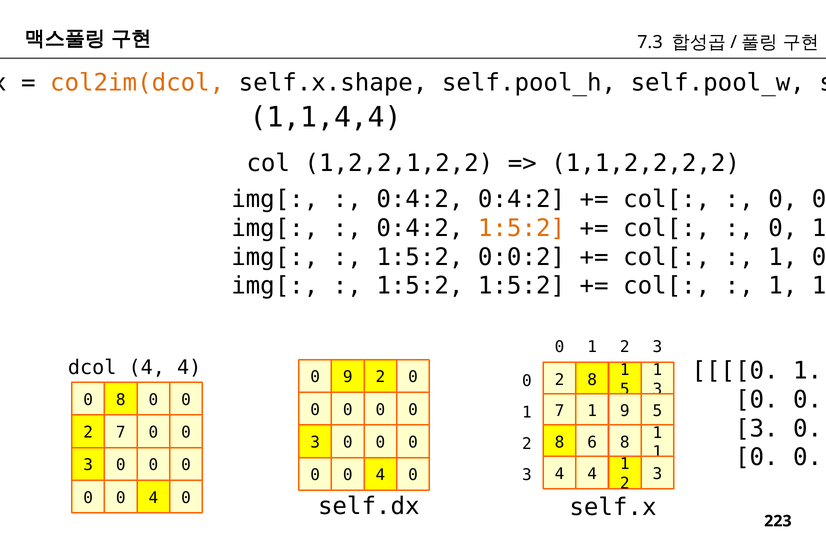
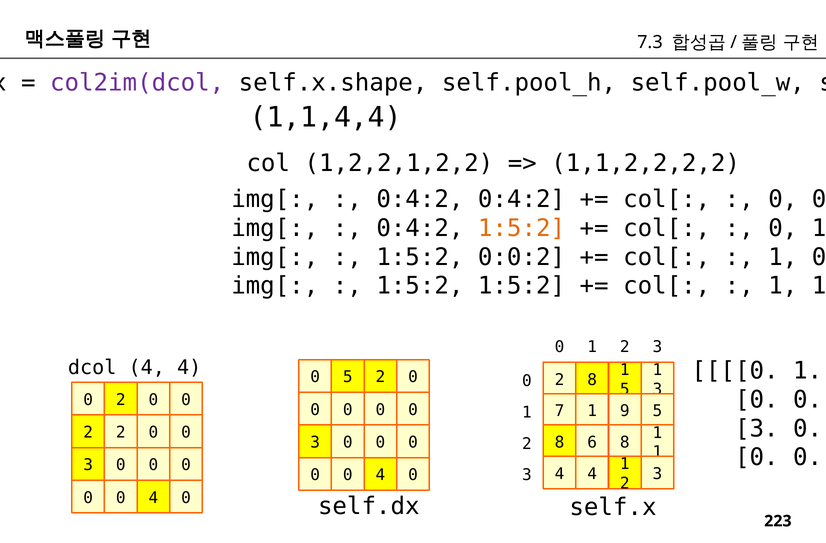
col2im(dcol colour: orange -> purple (137, 83)
0 9: 9 -> 5 (348, 377)
8: 8 -> 2 (121, 399)
2 7: 7 -> 2 (121, 432)
